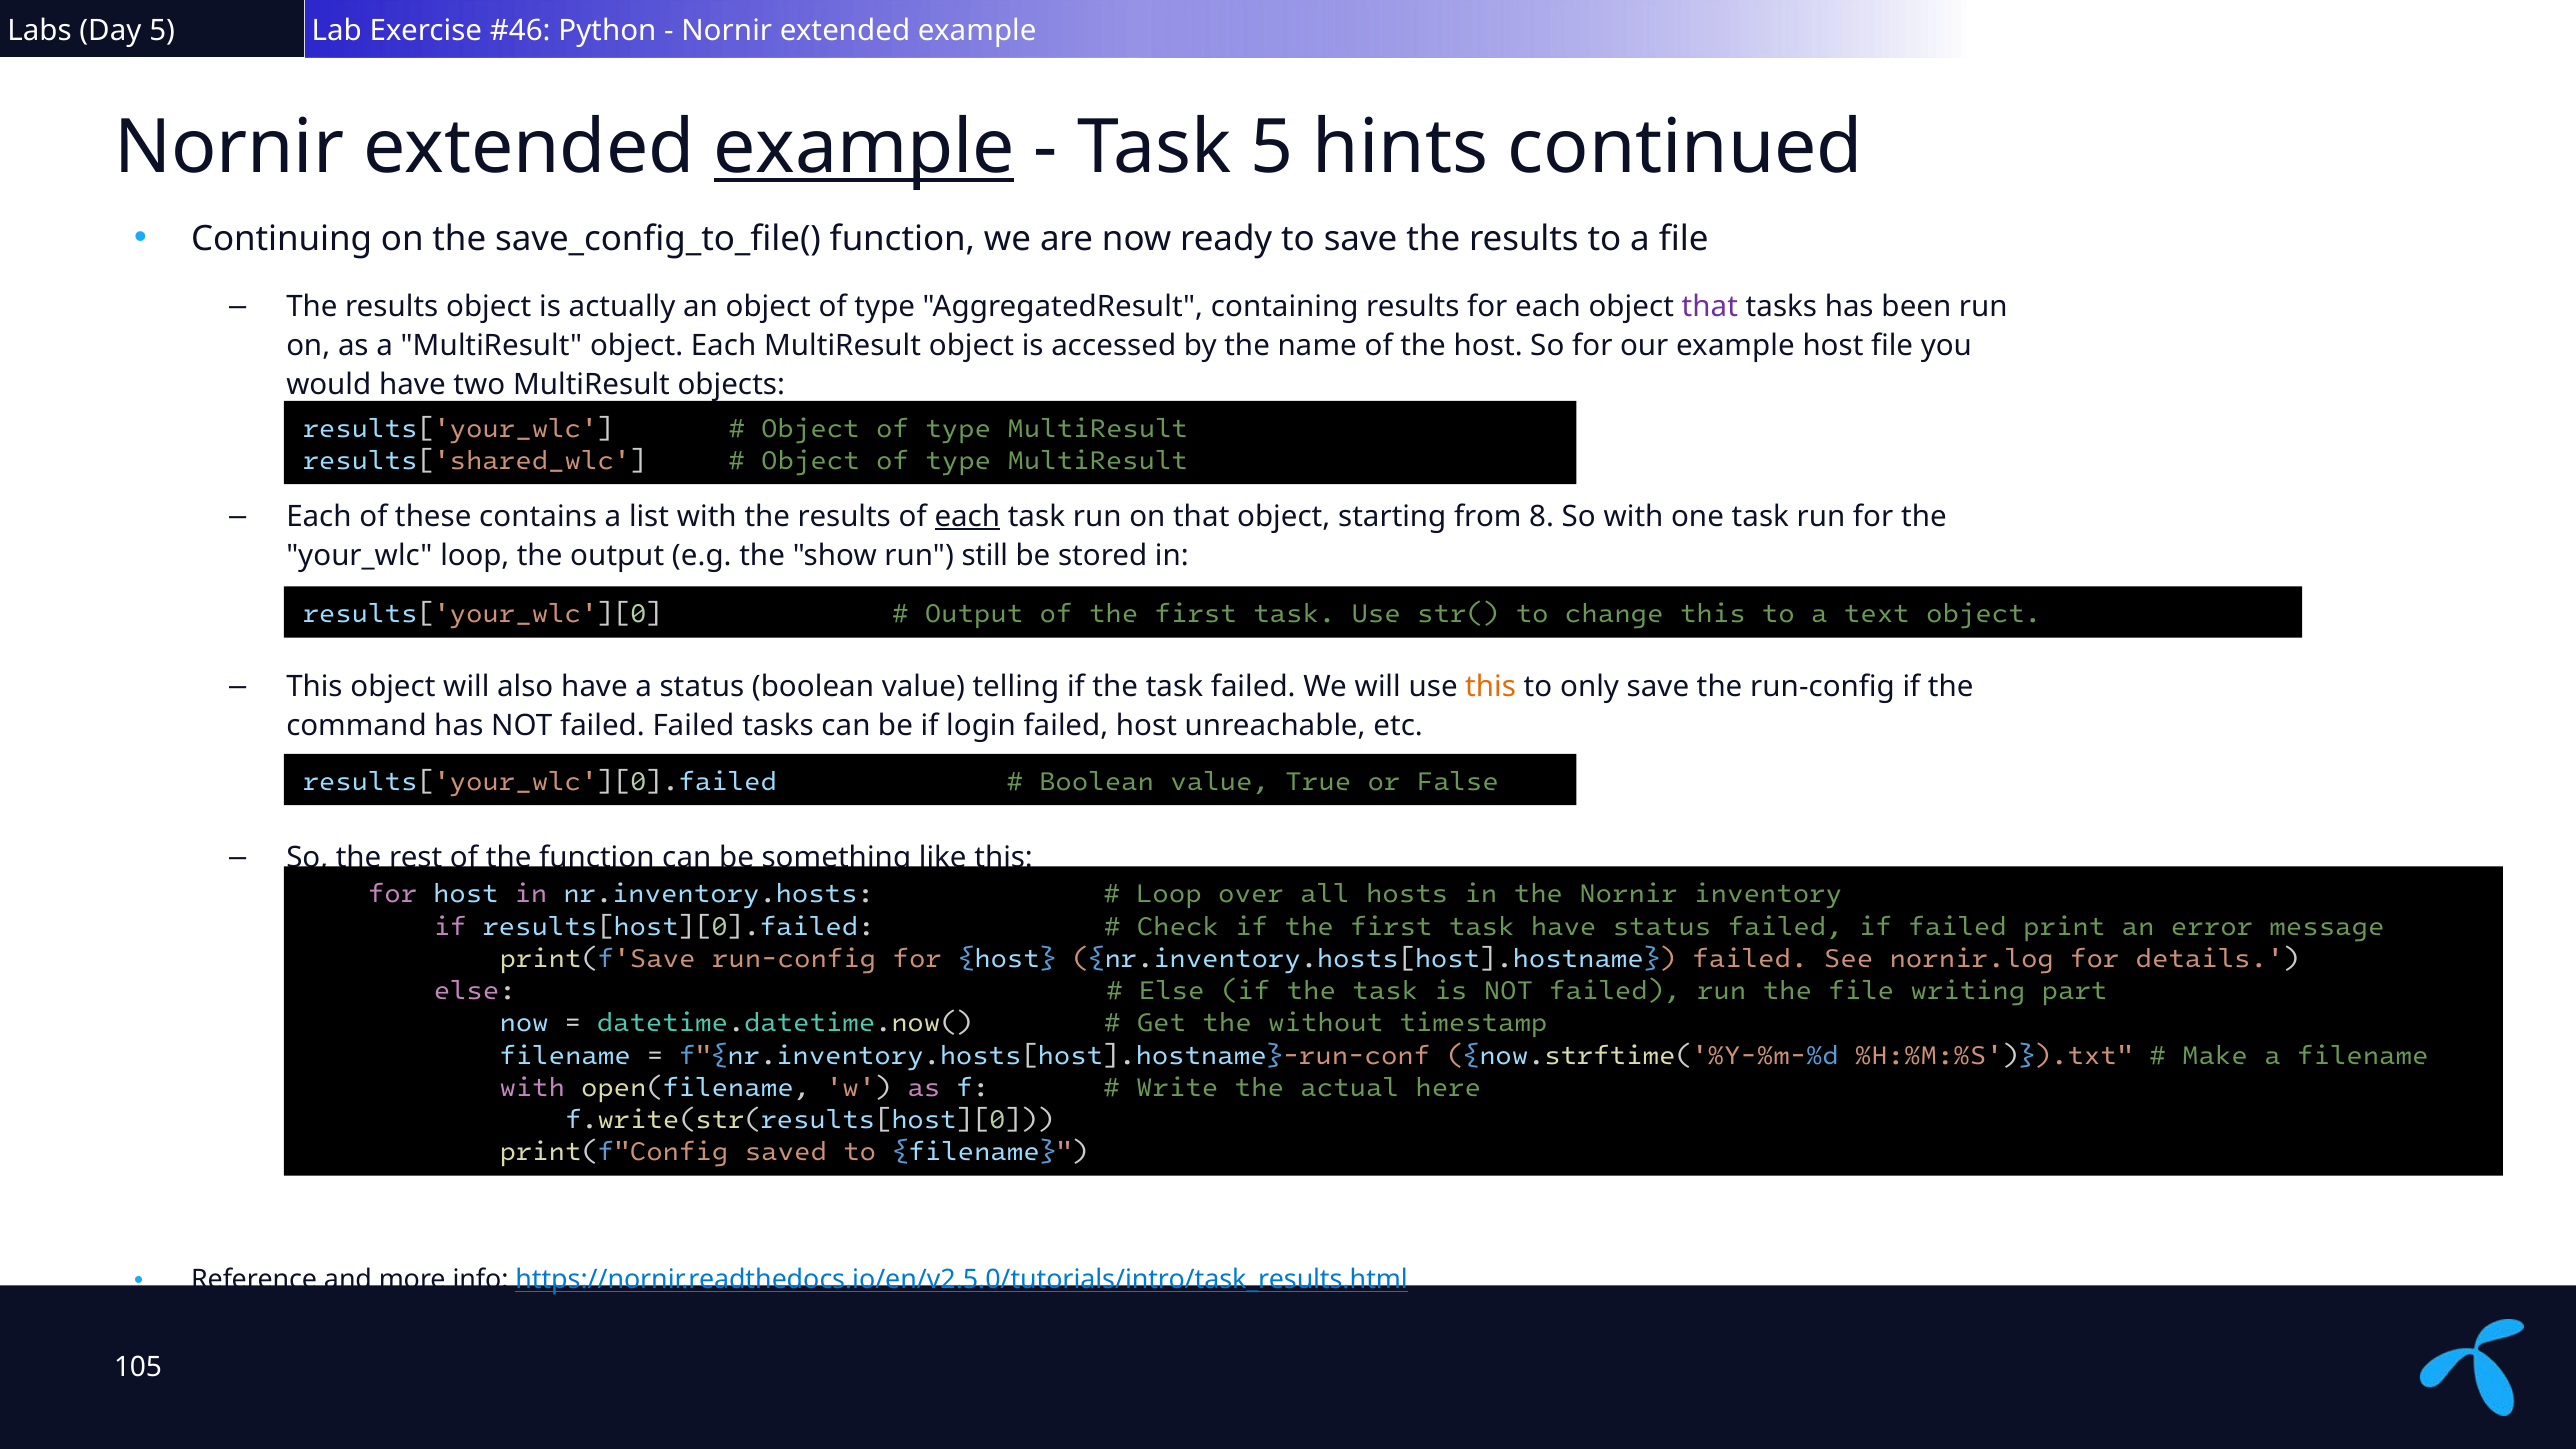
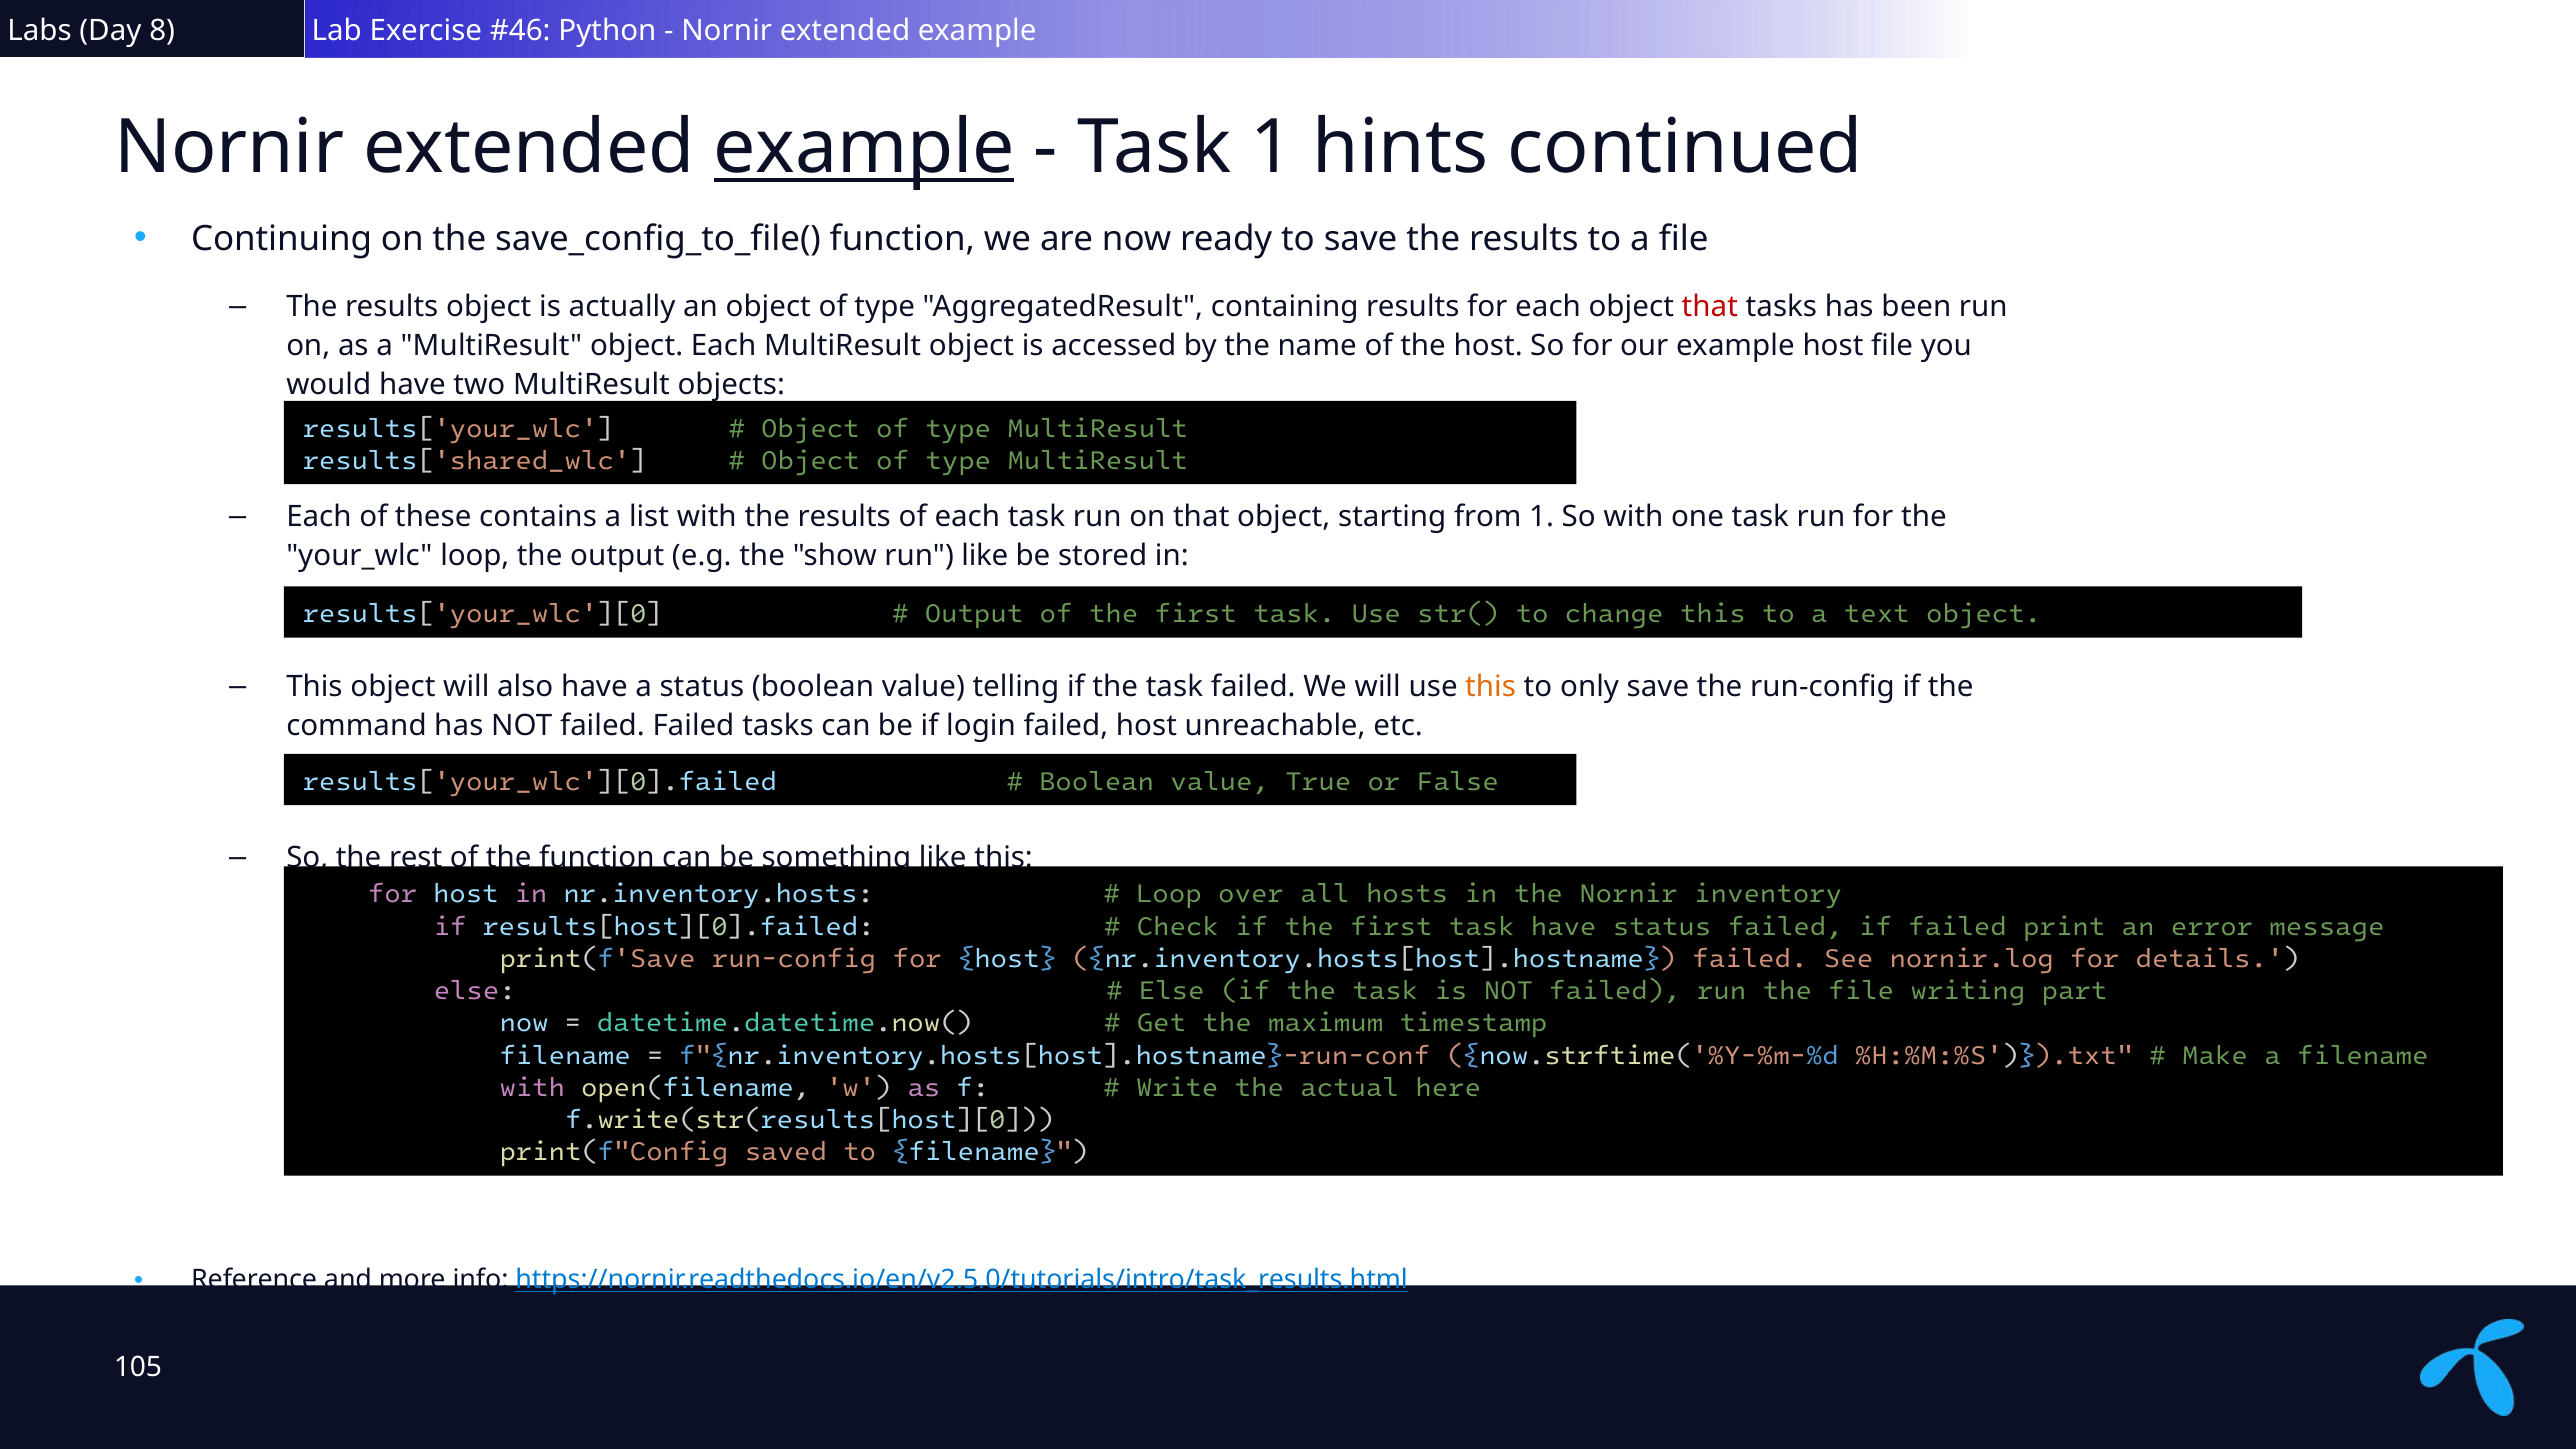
Day 5: 5 -> 8 (162, 31)
Task 5: 5 -> 1 (1272, 148)
that colour: purple -> red (1710, 307)
each underline: present -> none (967, 517)
from 8: 8 -> 1 (1542, 517)
run still: still -> like (985, 556)
without: without -> maximum (1326, 1023)
